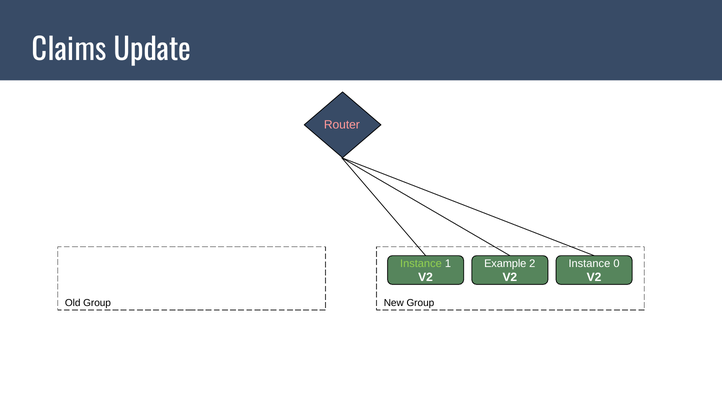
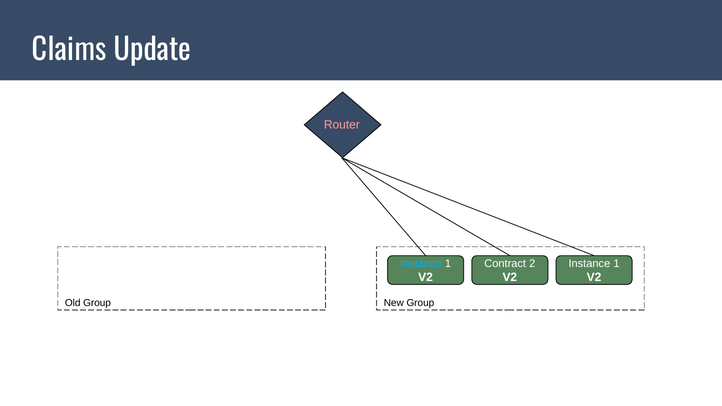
Instance colour: light green -> light blue (421, 264)
Example: Example -> Contract (505, 264)
0: 0 -> 1 (616, 264)
